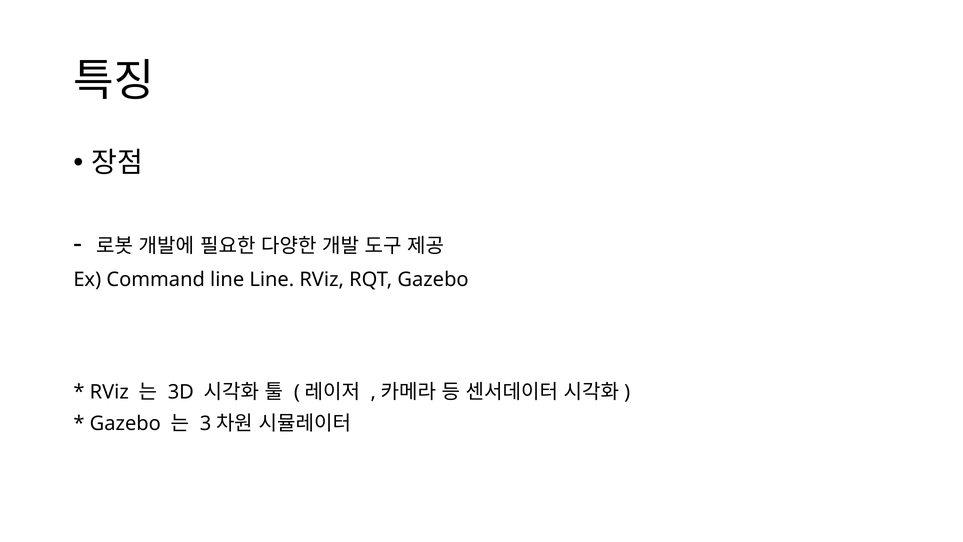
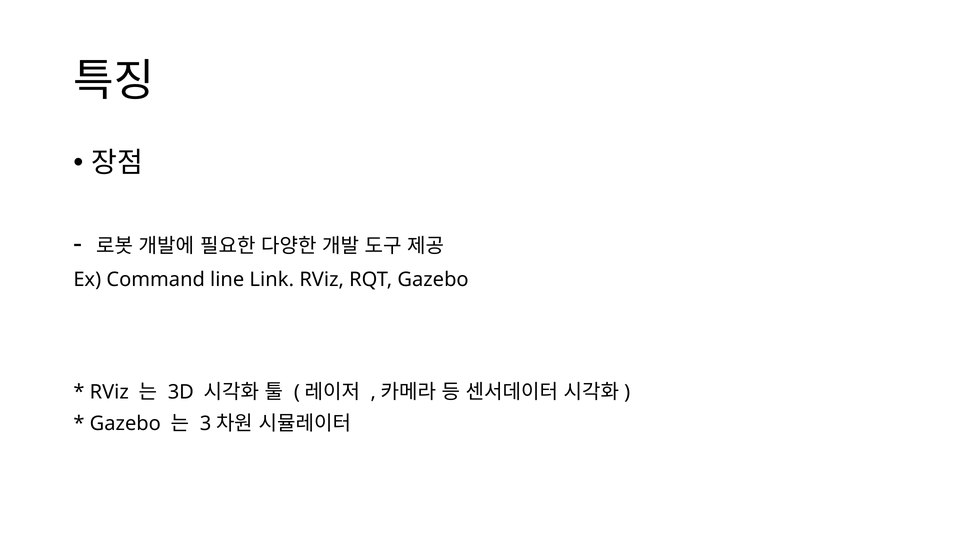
line Line: Line -> Link (272, 279)
